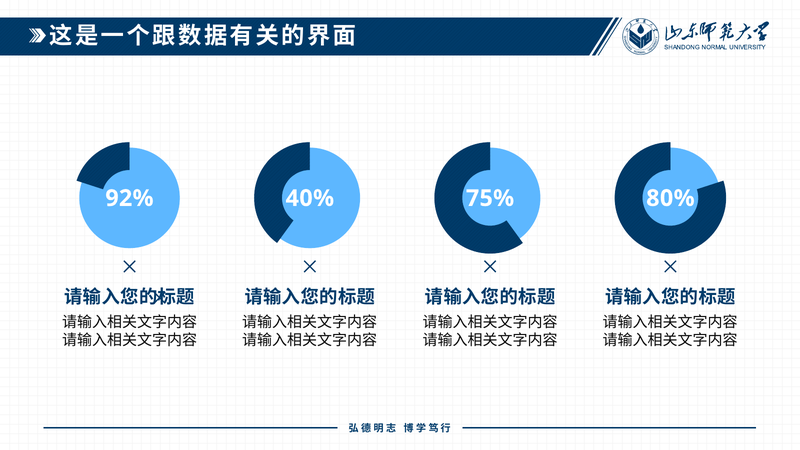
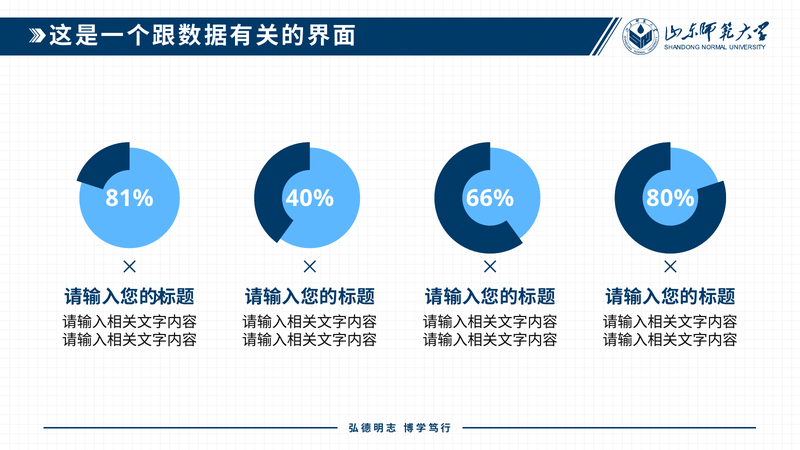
92%: 92% -> 81% (129, 198)
75%: 75% -> 66% (490, 198)
